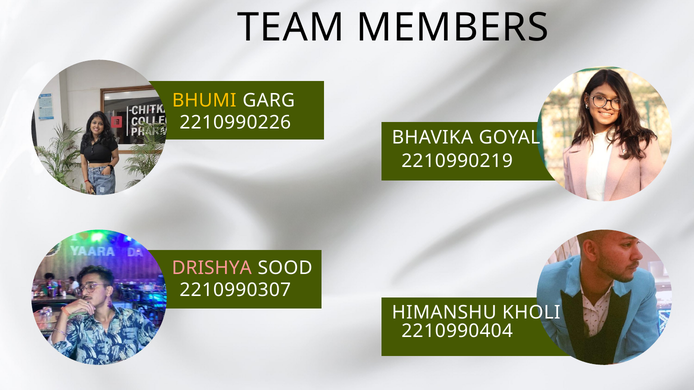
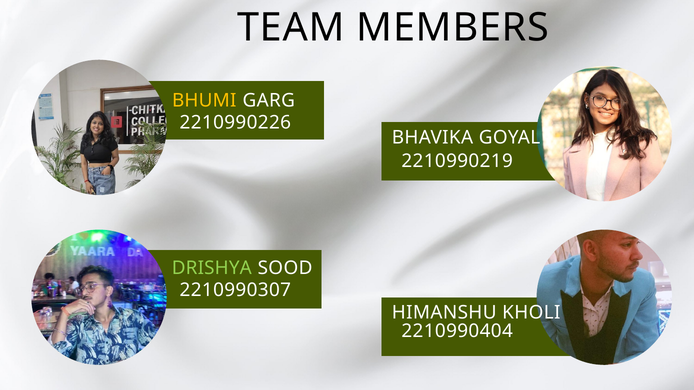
DRISHYA colour: pink -> light green (212, 268)
